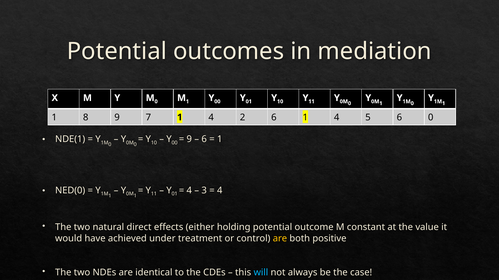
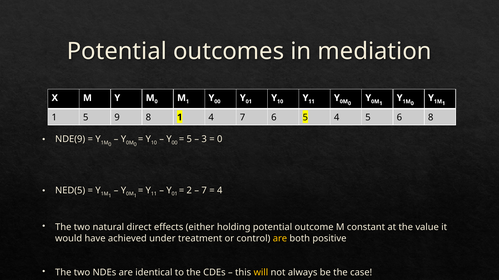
1 8: 8 -> 5 (86, 118)
9 7: 7 -> 8 (148, 118)
4 2: 2 -> 7 (243, 118)
6 1: 1 -> 5 (305, 118)
6 0: 0 -> 8 (431, 118)
NDE(1: NDE(1 -> NDE(9 (70, 139)
9: 9 -> 5 (189, 139)
6: 6 -> 3 (204, 139)
1: 1 -> 0 (220, 139)
NED(0: NED(0 -> NED(5 (70, 191)
4: 4 -> 2 (189, 191)
3: 3 -> 7 (204, 191)
will colour: light blue -> yellow (261, 273)
